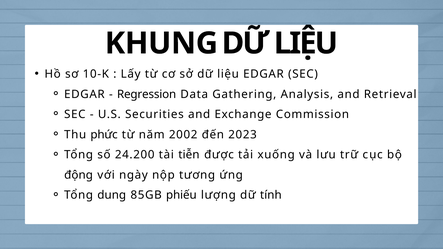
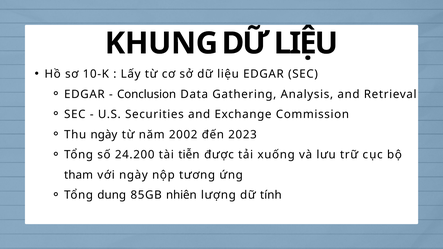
Regression: Regression -> Conclusion (147, 94)
Thu phức: phức -> ngày (104, 135)
động: động -> tham (79, 175)
phiếu: phiếu -> nhiên (181, 195)
